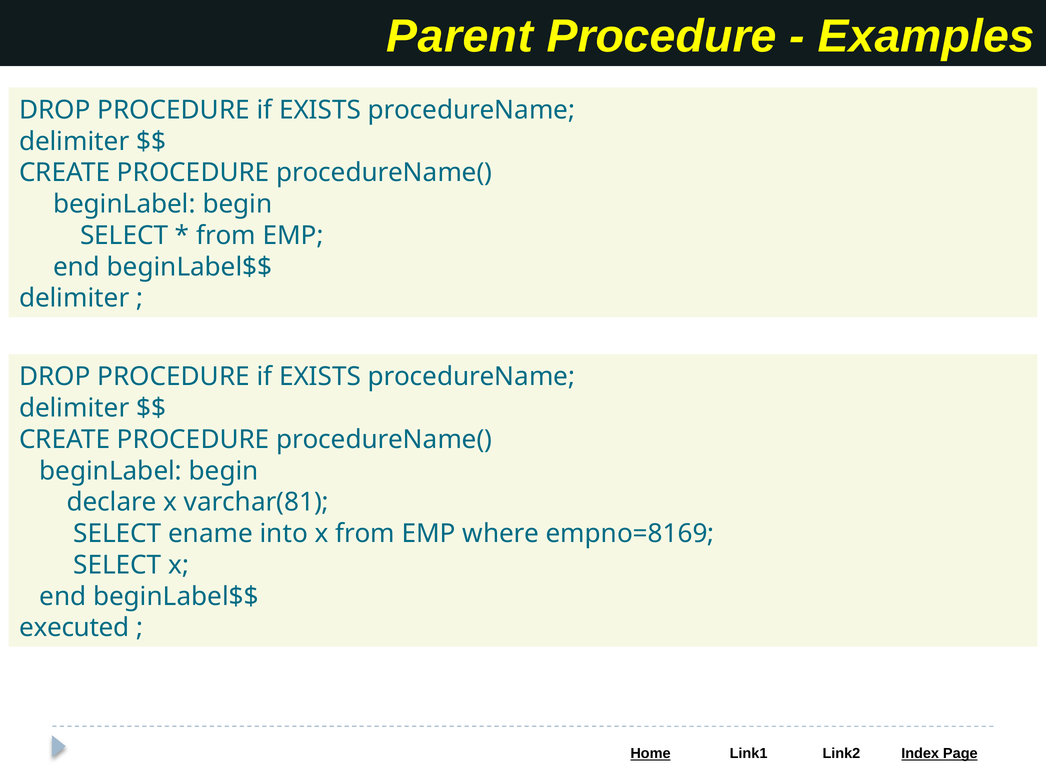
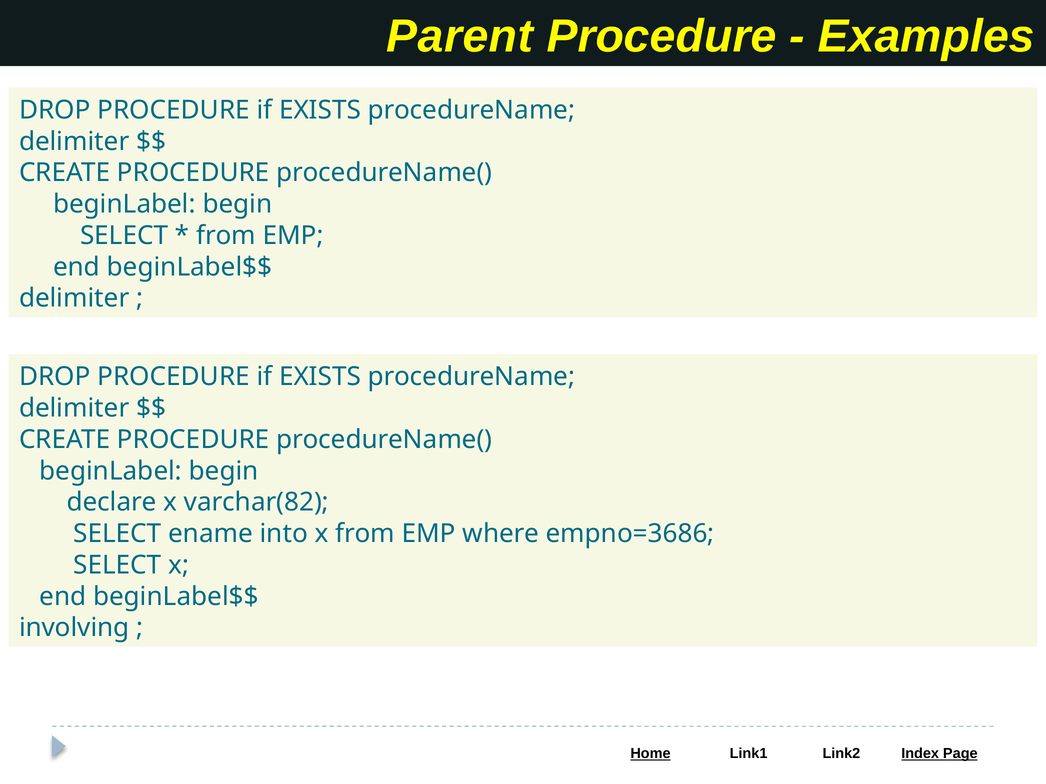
varchar(81: varchar(81 -> varchar(82 (256, 503)
empno=8169: empno=8169 -> empno=3686 (630, 534)
executed: executed -> involving (74, 628)
